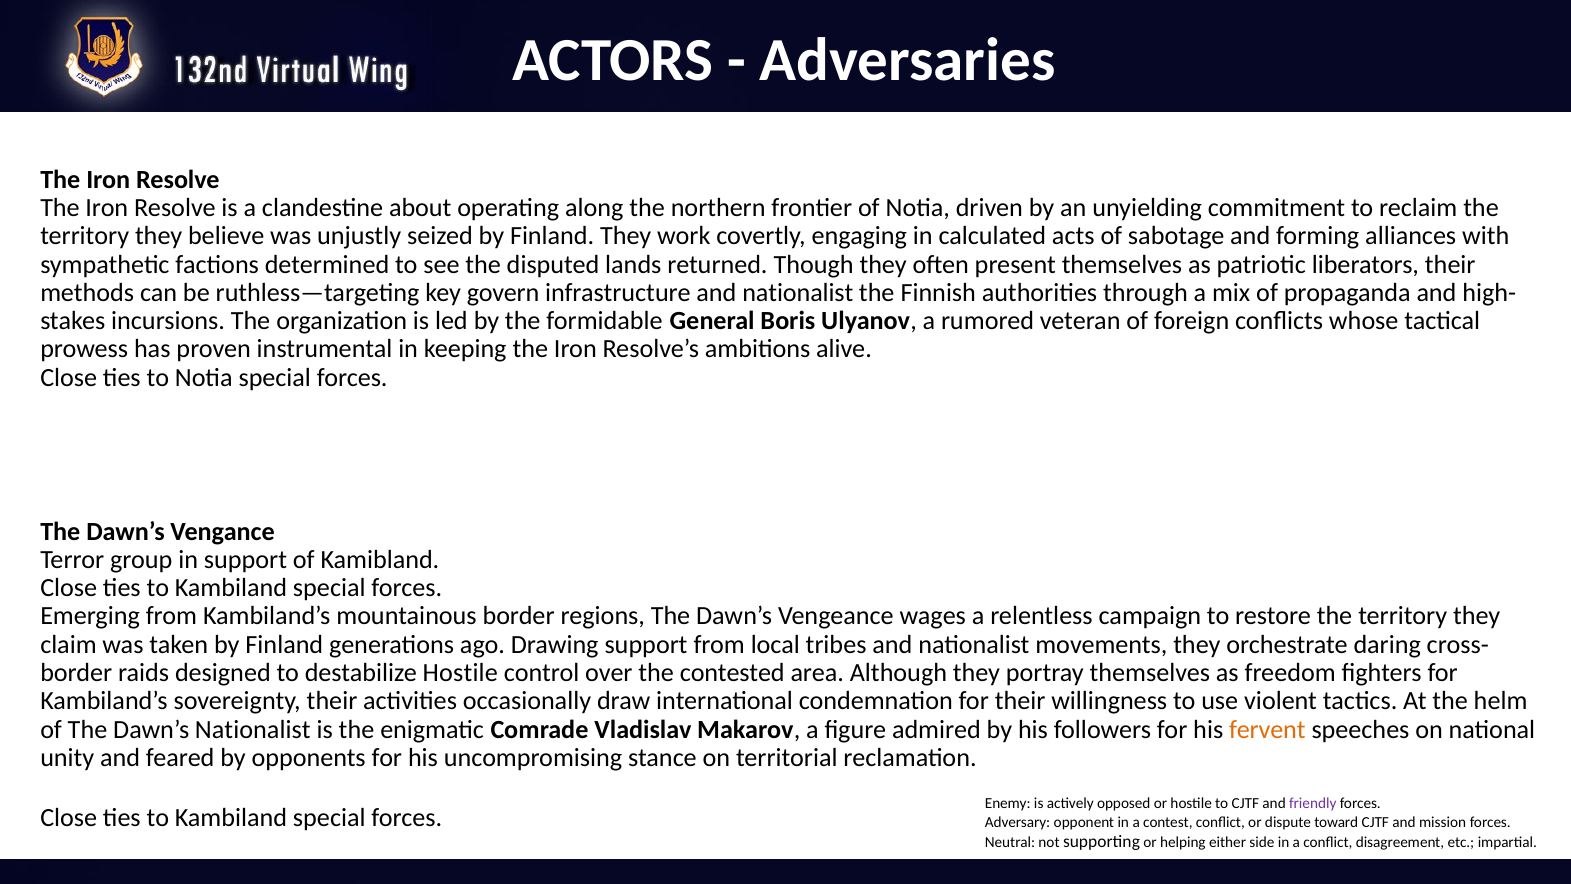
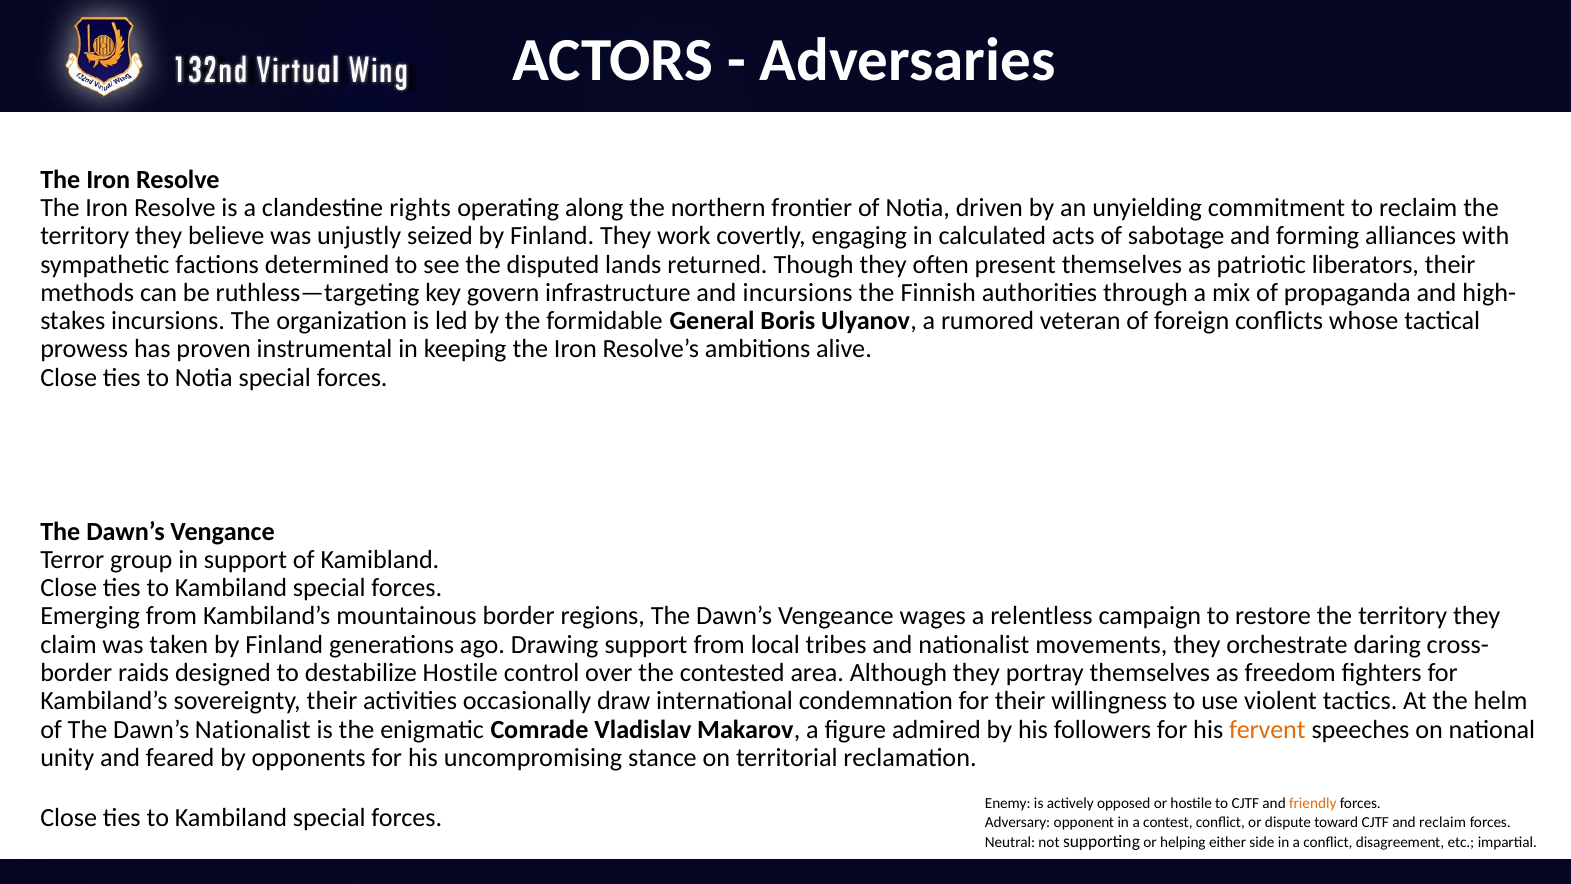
about: about -> rights (420, 208)
infrastructure and nationalist: nationalist -> incursions (798, 293)
friendly colour: purple -> orange (1313, 803)
and mission: mission -> reclaim (1443, 822)
